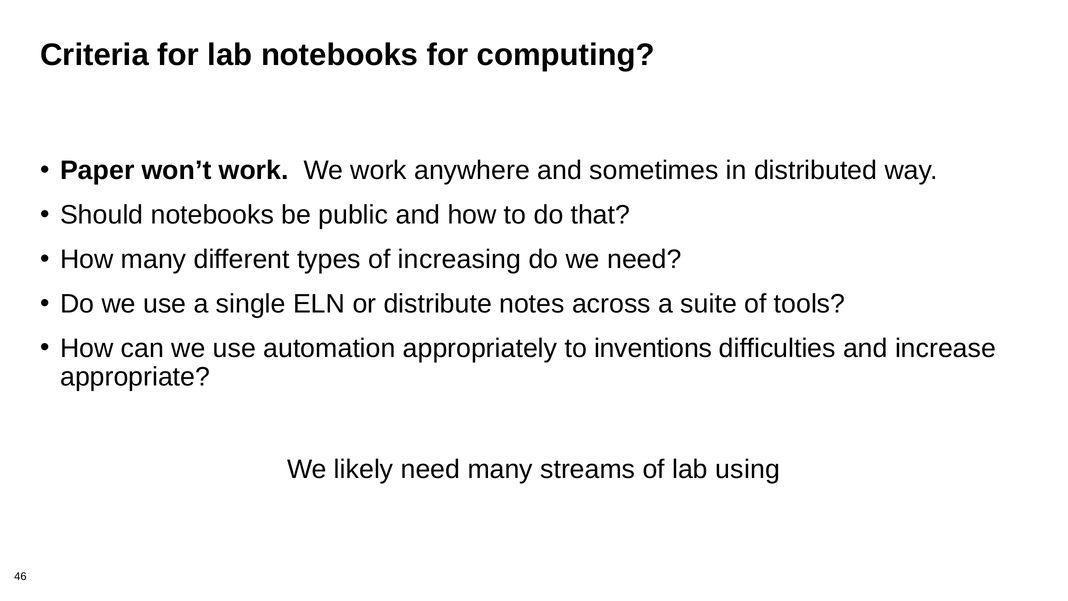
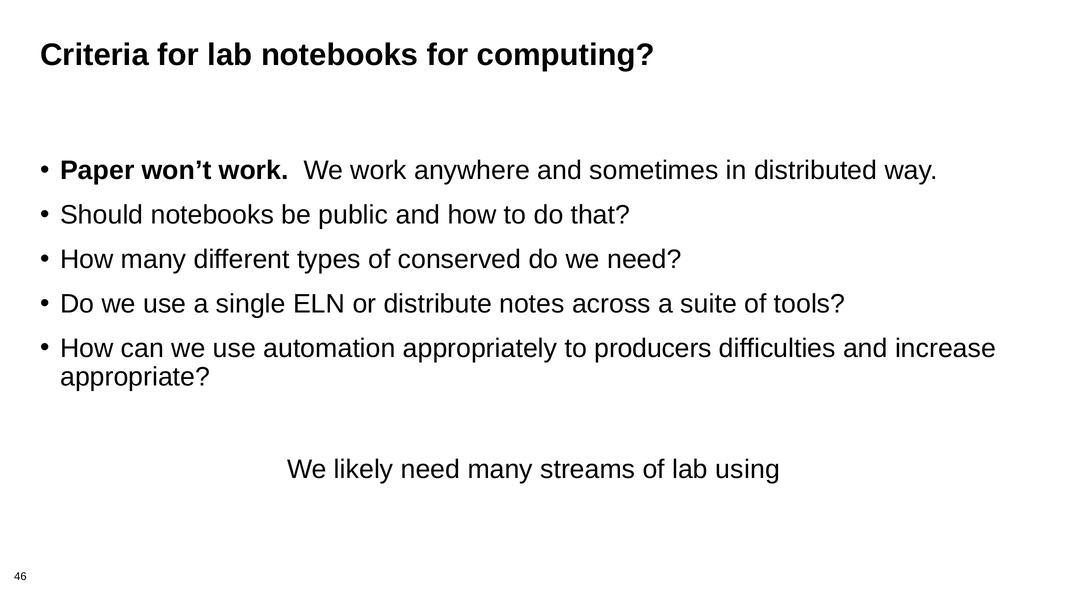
increasing: increasing -> conserved (460, 259)
inventions: inventions -> producers (653, 348)
